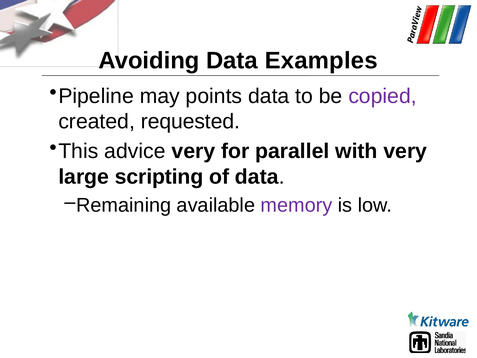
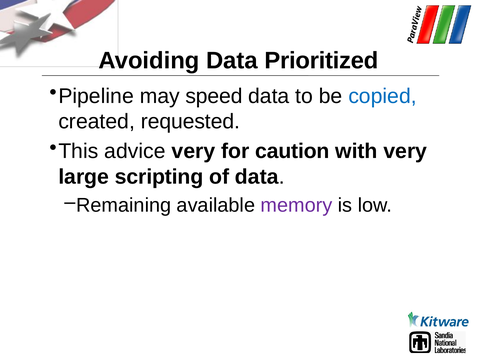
Examples: Examples -> Prioritized (321, 61)
points: points -> speed (214, 96)
copied colour: purple -> blue (383, 96)
parallel: parallel -> caution (292, 151)
